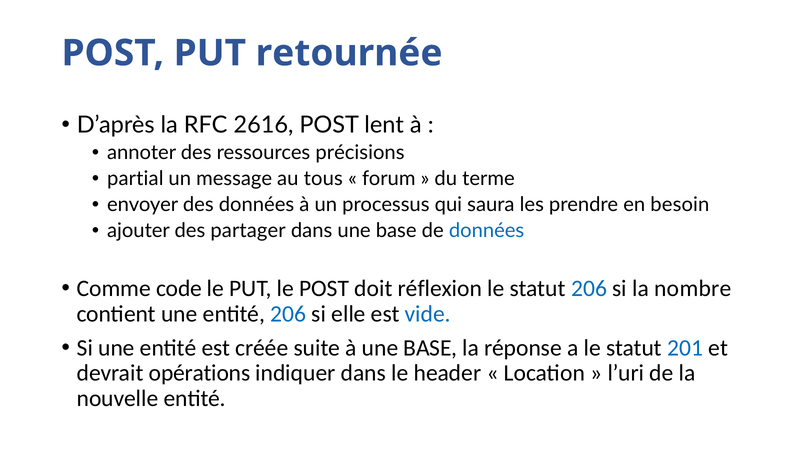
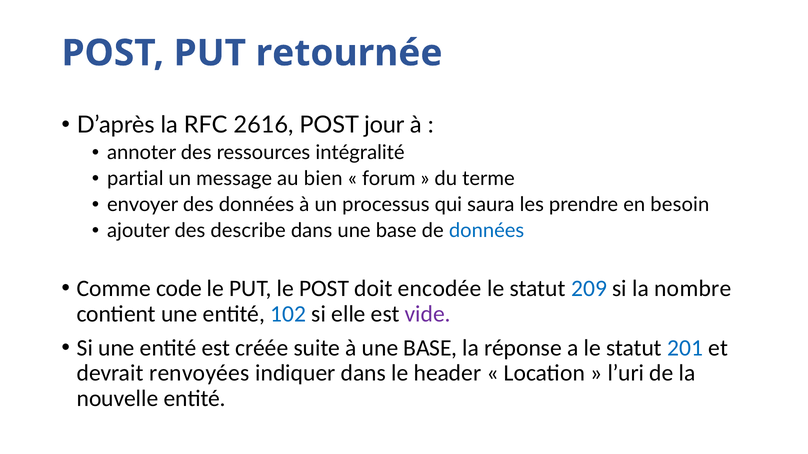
lent: lent -> jour (384, 125)
précisions: précisions -> intégralité (360, 153)
tous: tous -> bien (323, 179)
partager: partager -> describe (248, 231)
réflexion: réflexion -> encodée (440, 289)
statut 206: 206 -> 209 (589, 289)
entité 206: 206 -> 102 (288, 314)
vide colour: blue -> purple (428, 314)
opérations: opérations -> renvoyées (199, 374)
